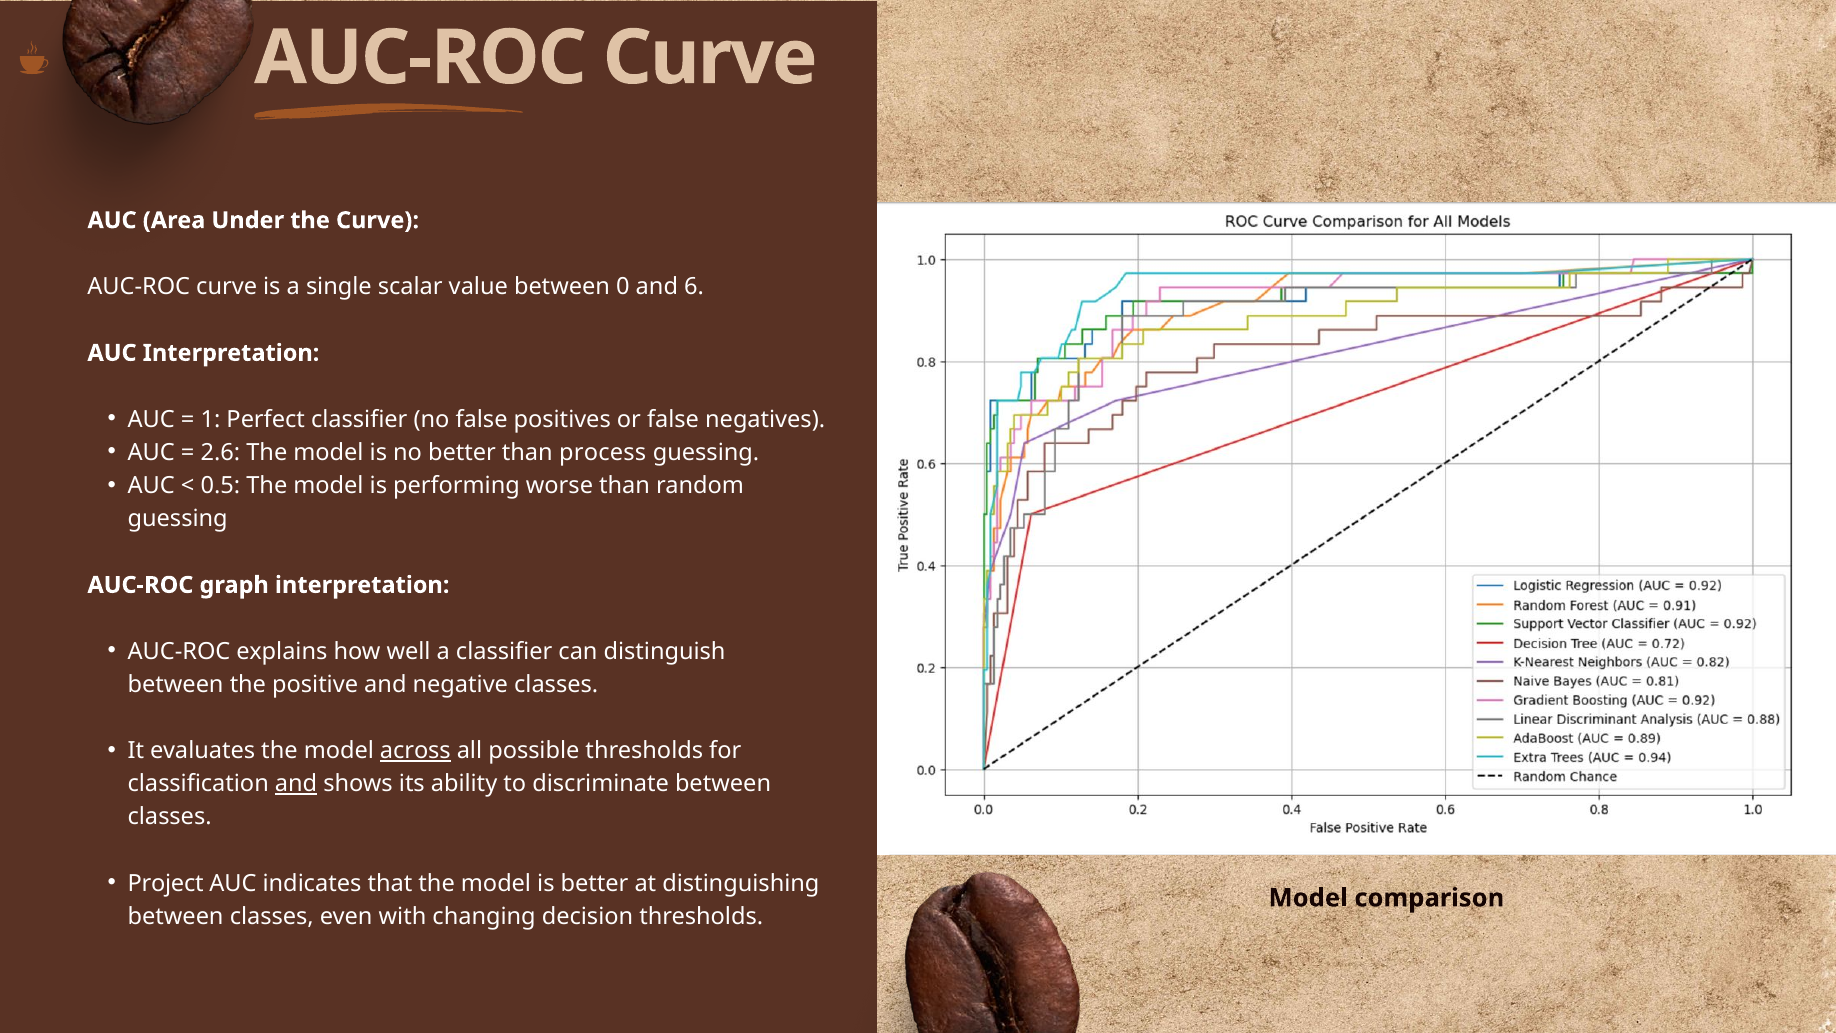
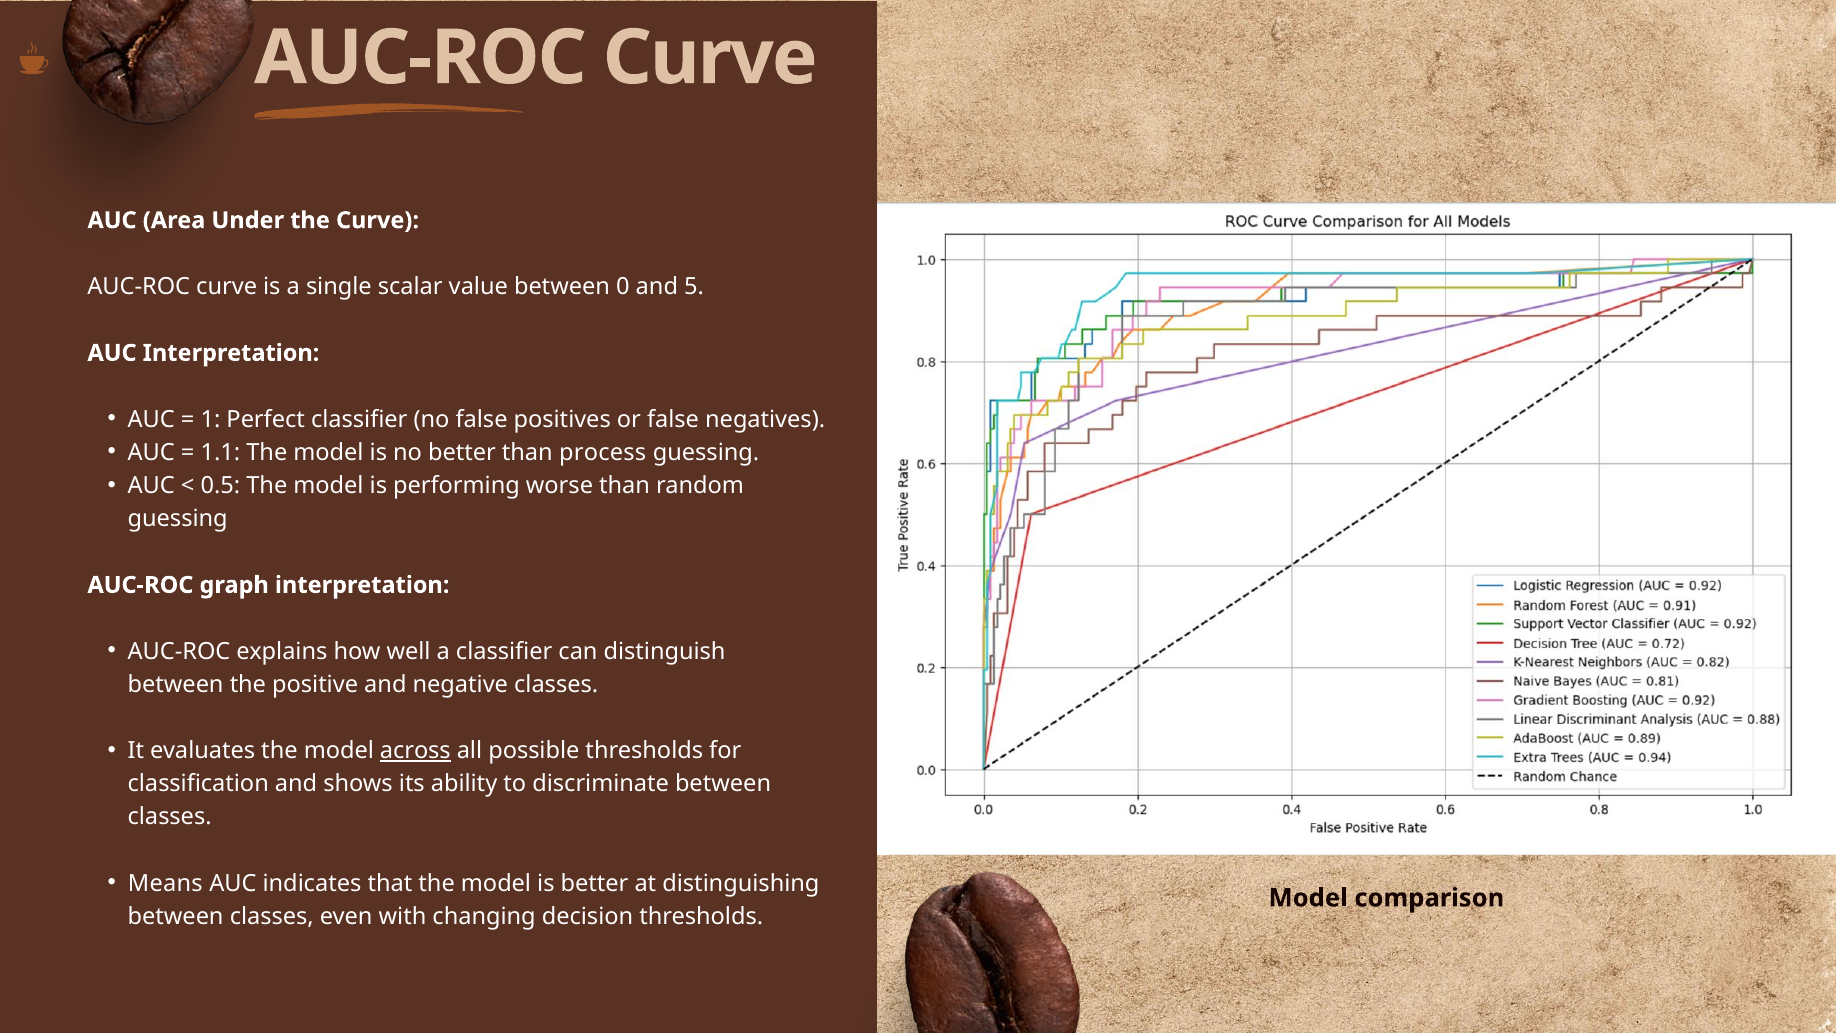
6: 6 -> 5 (694, 287)
2.6: 2.6 -> 1.1 (220, 452)
and underline: present -> none (296, 784)
Project: Project -> Means (165, 883)
